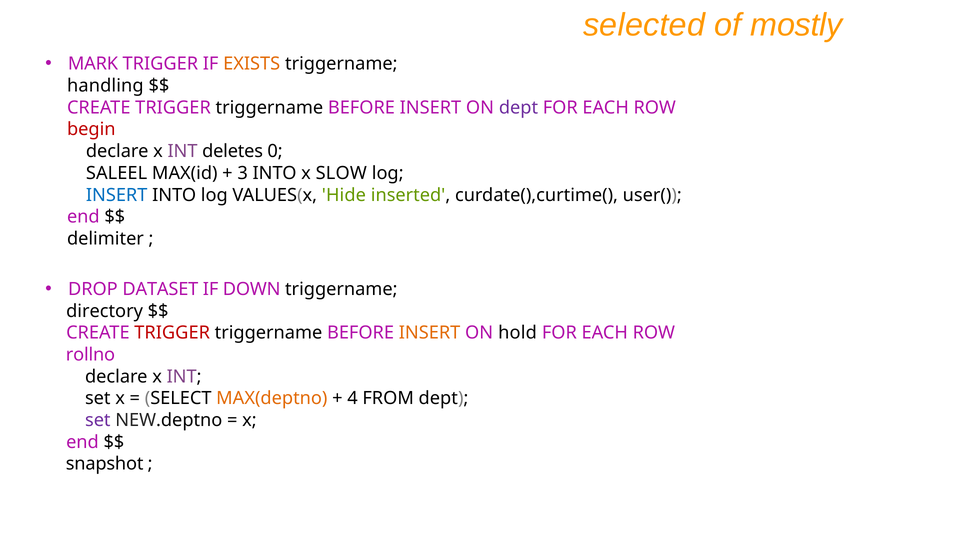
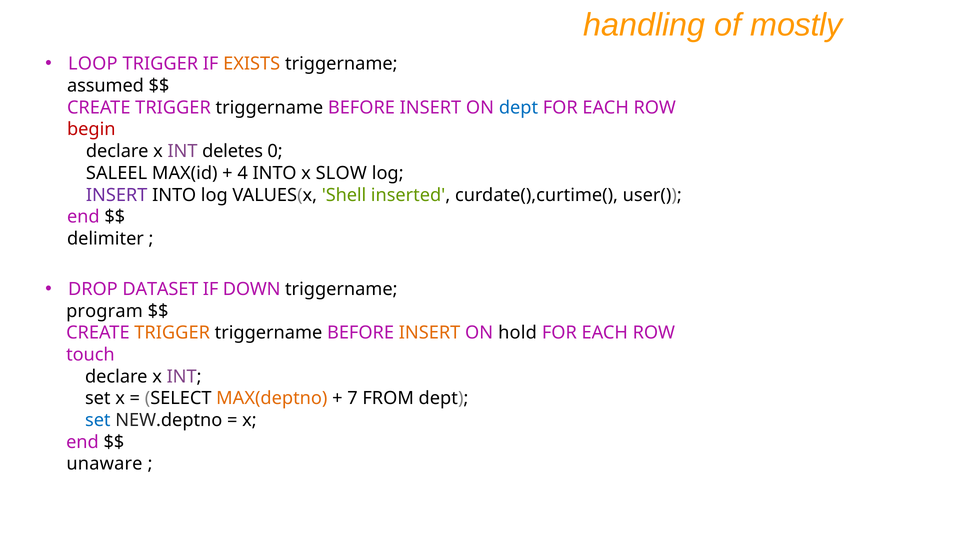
selected: selected -> handling (644, 25)
MARK: MARK -> LOOP (93, 64)
handling: handling -> assumed (105, 86)
dept colour: purple -> blue (519, 108)
3: 3 -> 4 (243, 173)
INSERT colour: blue -> purple (117, 195)
Hide: Hide -> Shell (344, 195)
directory: directory -> program (104, 311)
TRIGGER colour: red -> orange (172, 333)
rollno: rollno -> touch (90, 355)
4: 4 -> 7 (352, 399)
set colour: purple -> blue (98, 420)
snapshot: snapshot -> unaware (104, 464)
